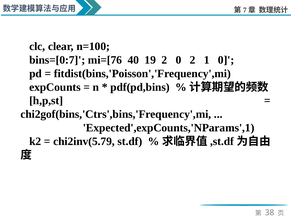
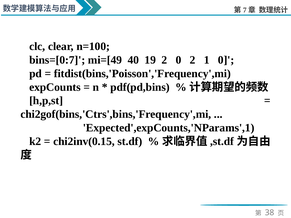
mi=[76: mi=[76 -> mi=[49 (105, 60)
chi2inv(5.79: chi2inv(5.79 -> chi2inv(0.15 (84, 142)
